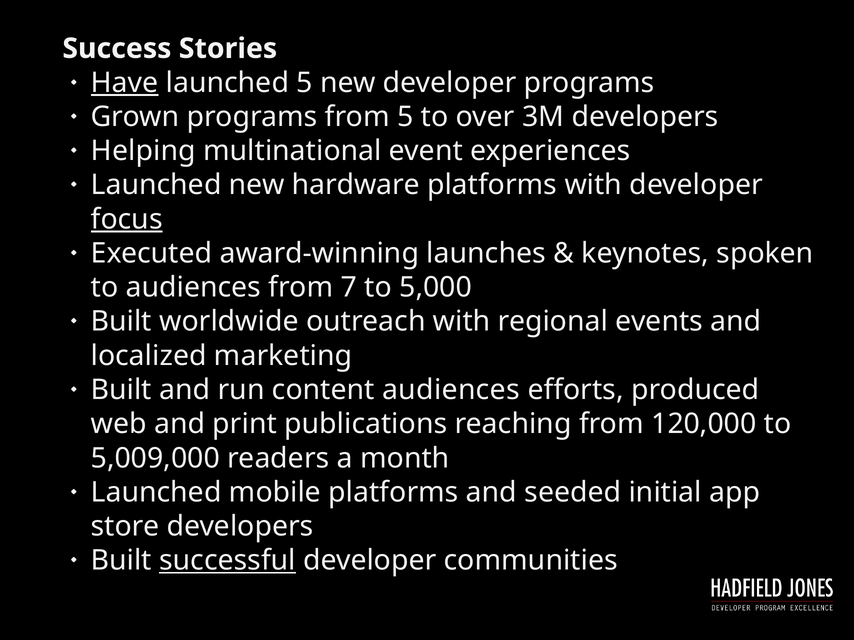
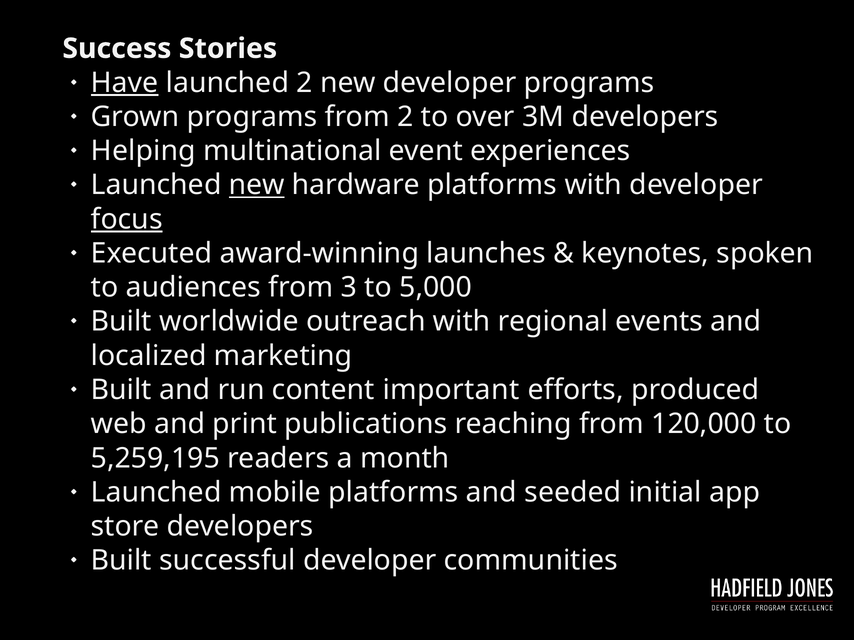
launched 5: 5 -> 2 (305, 83)
from 5: 5 -> 2 (405, 117)
new underline: none -> present (257, 185)
7: 7 -> 3 (349, 288)
content audiences: audiences -> important (451, 390)
5,009,000: 5,009,000 -> 5,259,195 (155, 458)
successful underline: present -> none (228, 561)
